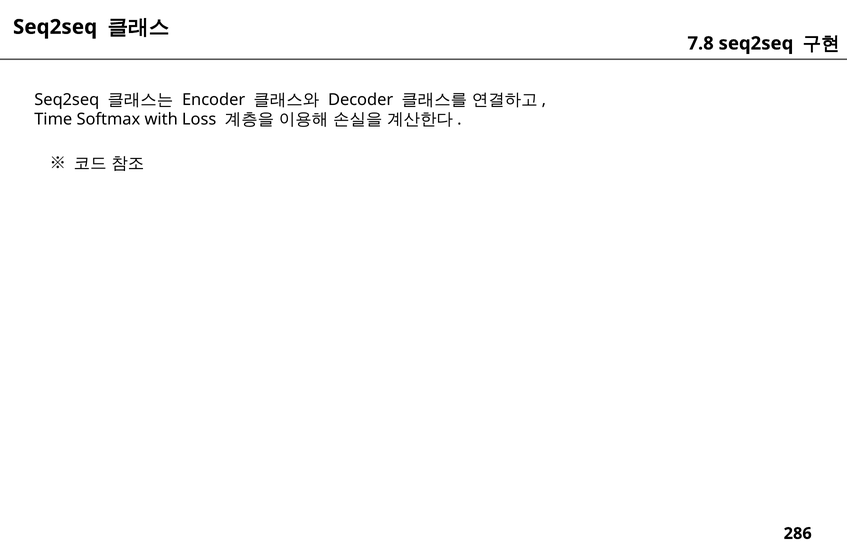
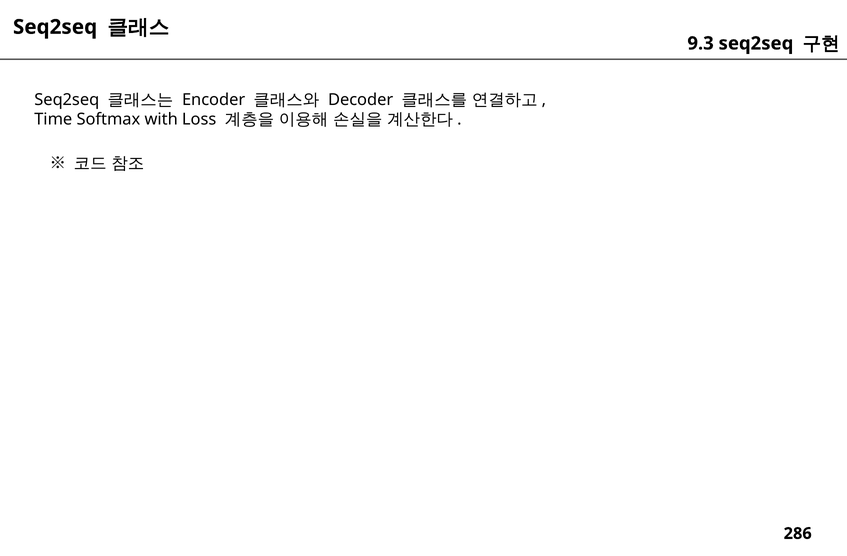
7.8: 7.8 -> 9.3 (701, 43)
